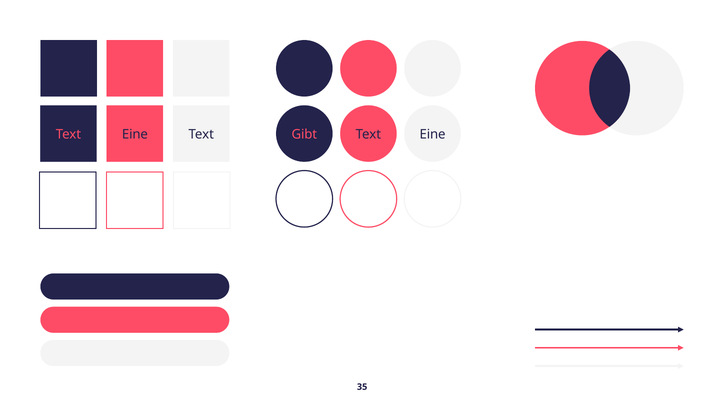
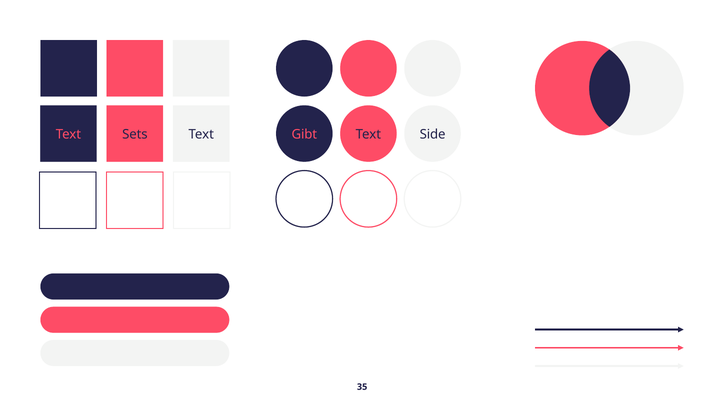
Eine: Eine -> Sets (135, 135)
Eine: Eine -> Side (433, 135)
